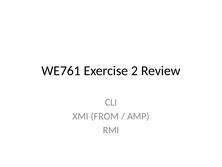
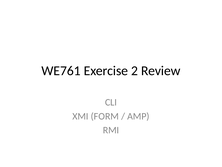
FROM: FROM -> FORM (105, 116)
